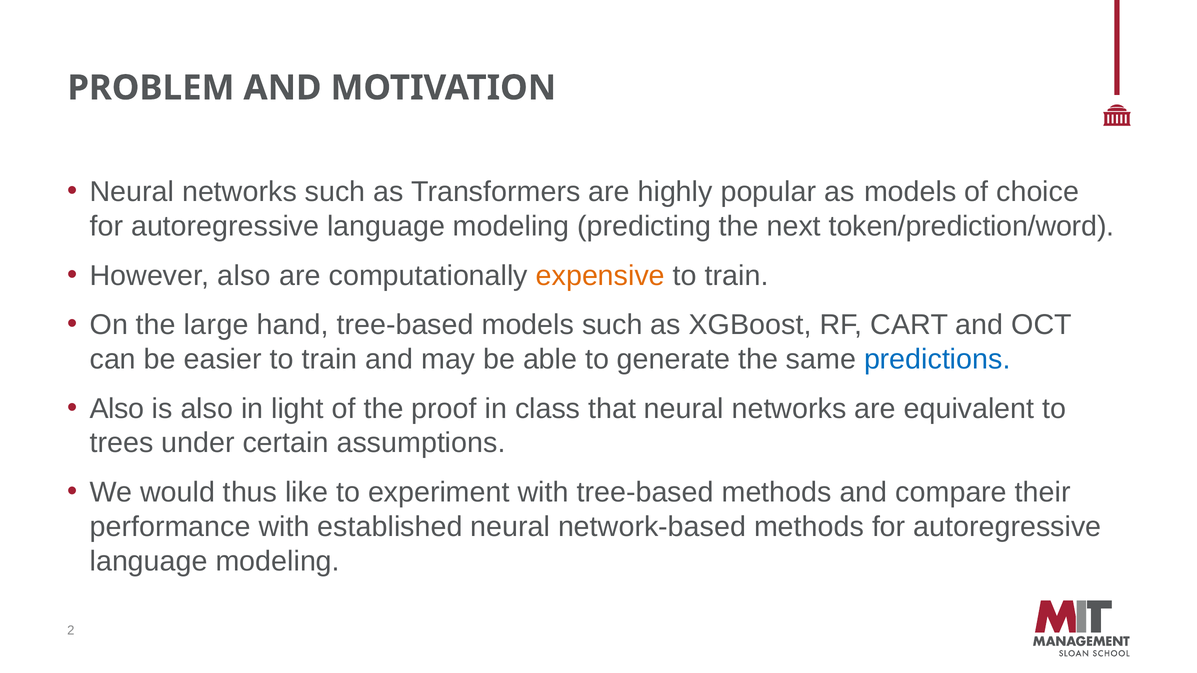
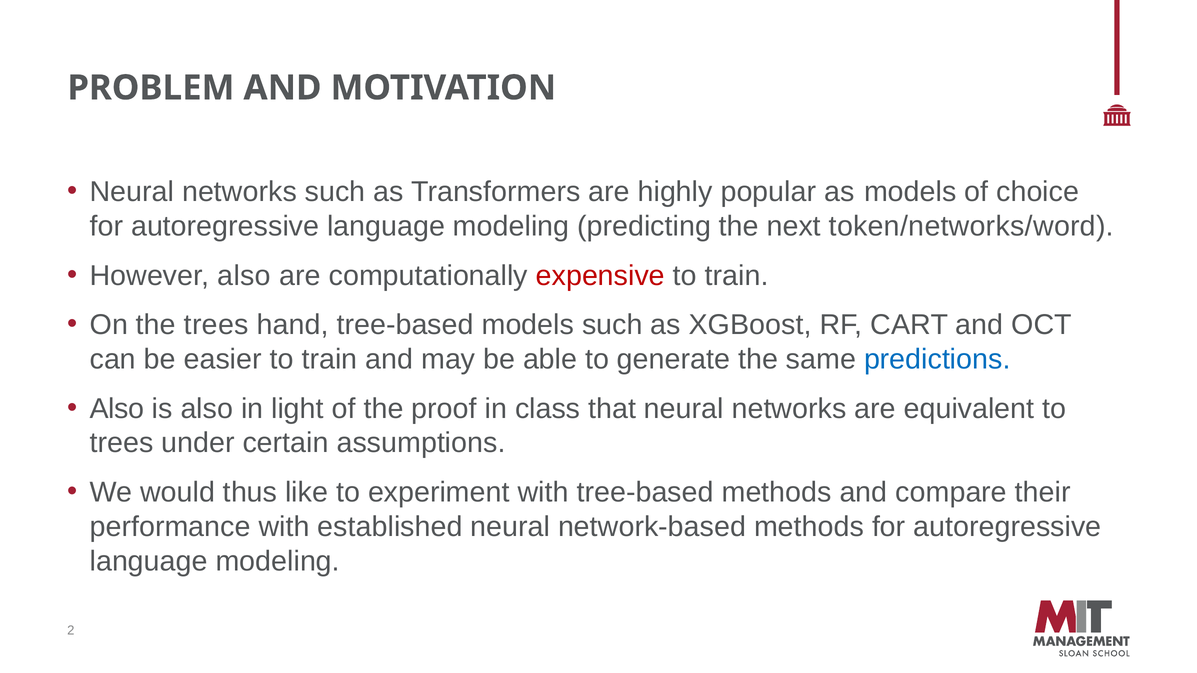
token/prediction/word: token/prediction/word -> token/networks/word (971, 226)
expensive colour: orange -> red (600, 276)
the large: large -> trees (216, 325)
